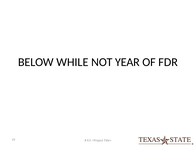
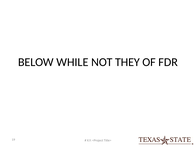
YEAR: YEAR -> THEY (127, 62)
